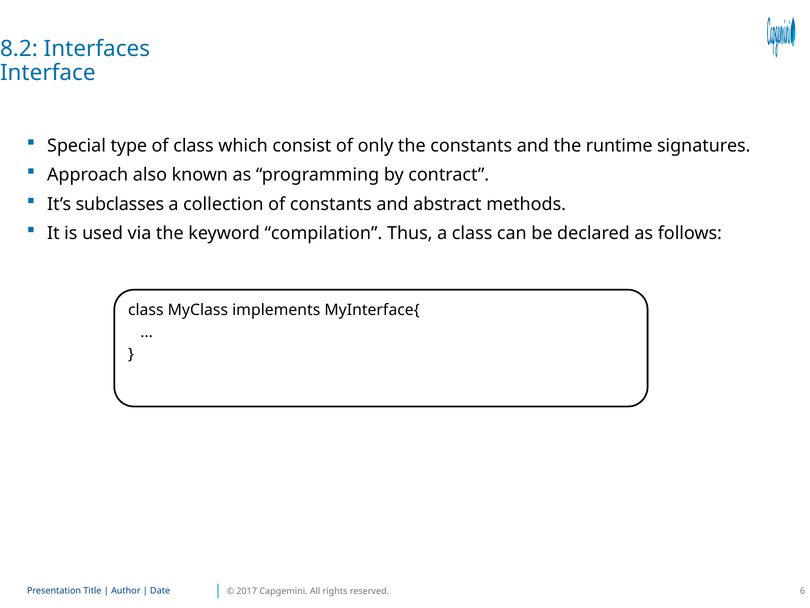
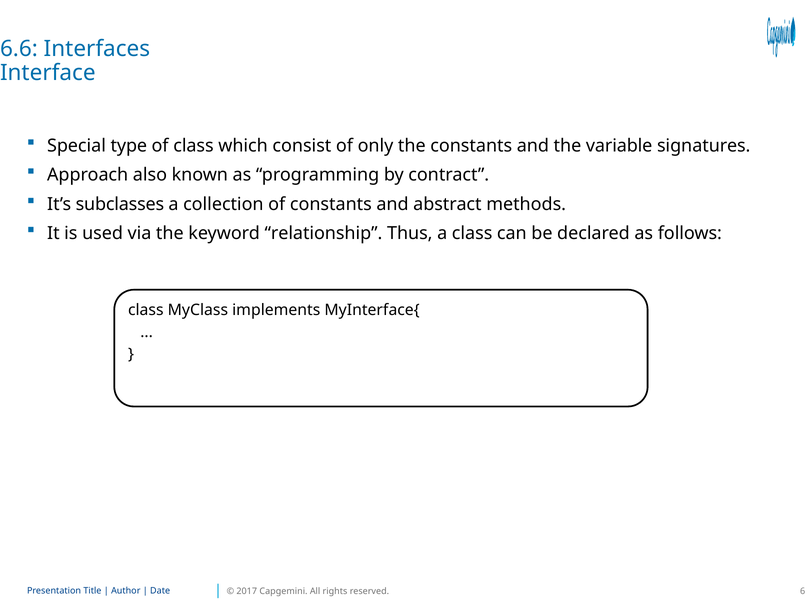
8.2: 8.2 -> 6.6 (19, 49)
runtime: runtime -> variable (619, 145)
compilation: compilation -> relationship (323, 233)
